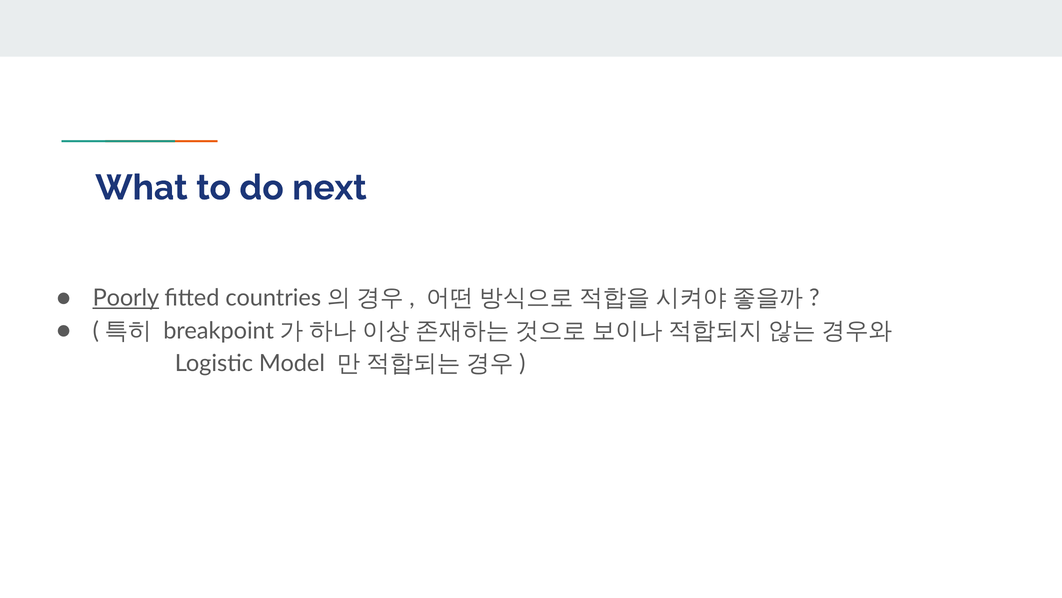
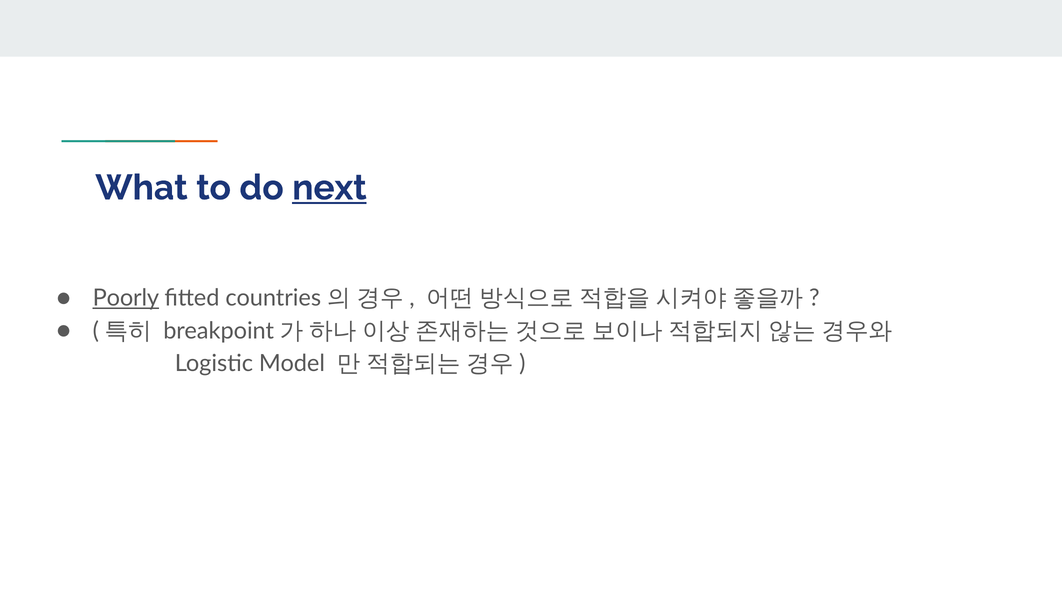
next underline: none -> present (329, 188)
